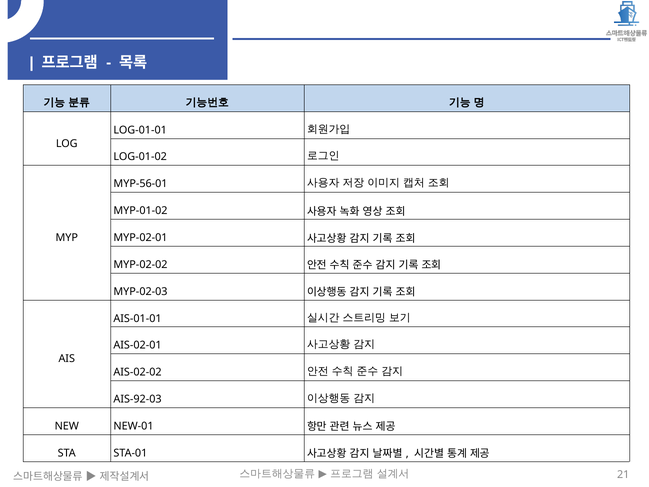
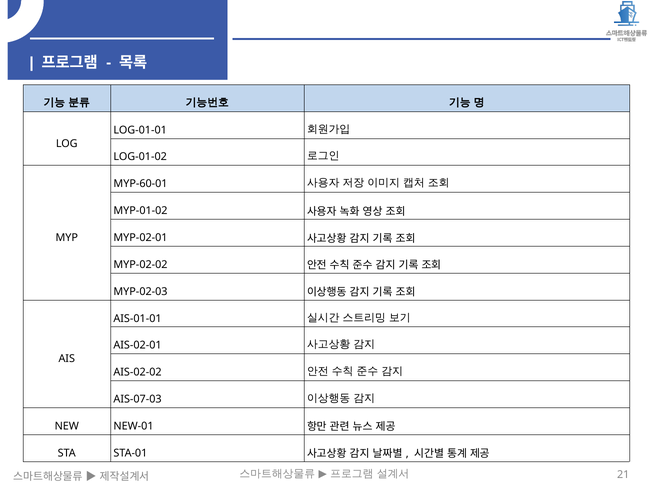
MYP-56-01: MYP-56-01 -> MYP-60-01 (141, 184)
AIS-92-03: AIS-92-03 -> AIS-07-03 (138, 399)
